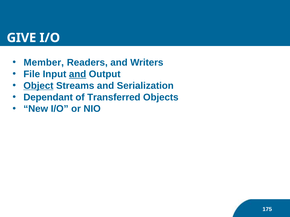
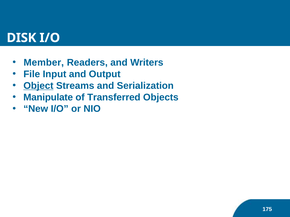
GIVE: GIVE -> DISK (21, 38)
and underline: present -> none (78, 74)
Dependant: Dependant -> Manipulate (48, 97)
